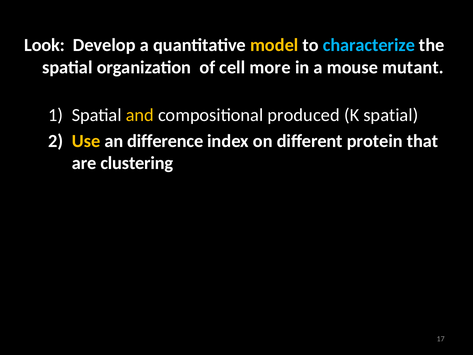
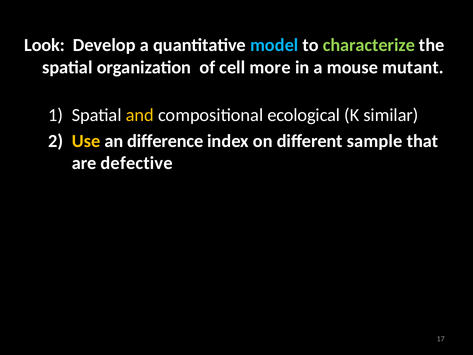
model colour: yellow -> light blue (274, 45)
characterize colour: light blue -> light green (369, 45)
produced: produced -> ecological (304, 115)
K spatial: spatial -> similar (391, 115)
protein: protein -> sample (375, 141)
clustering: clustering -> defective (137, 163)
